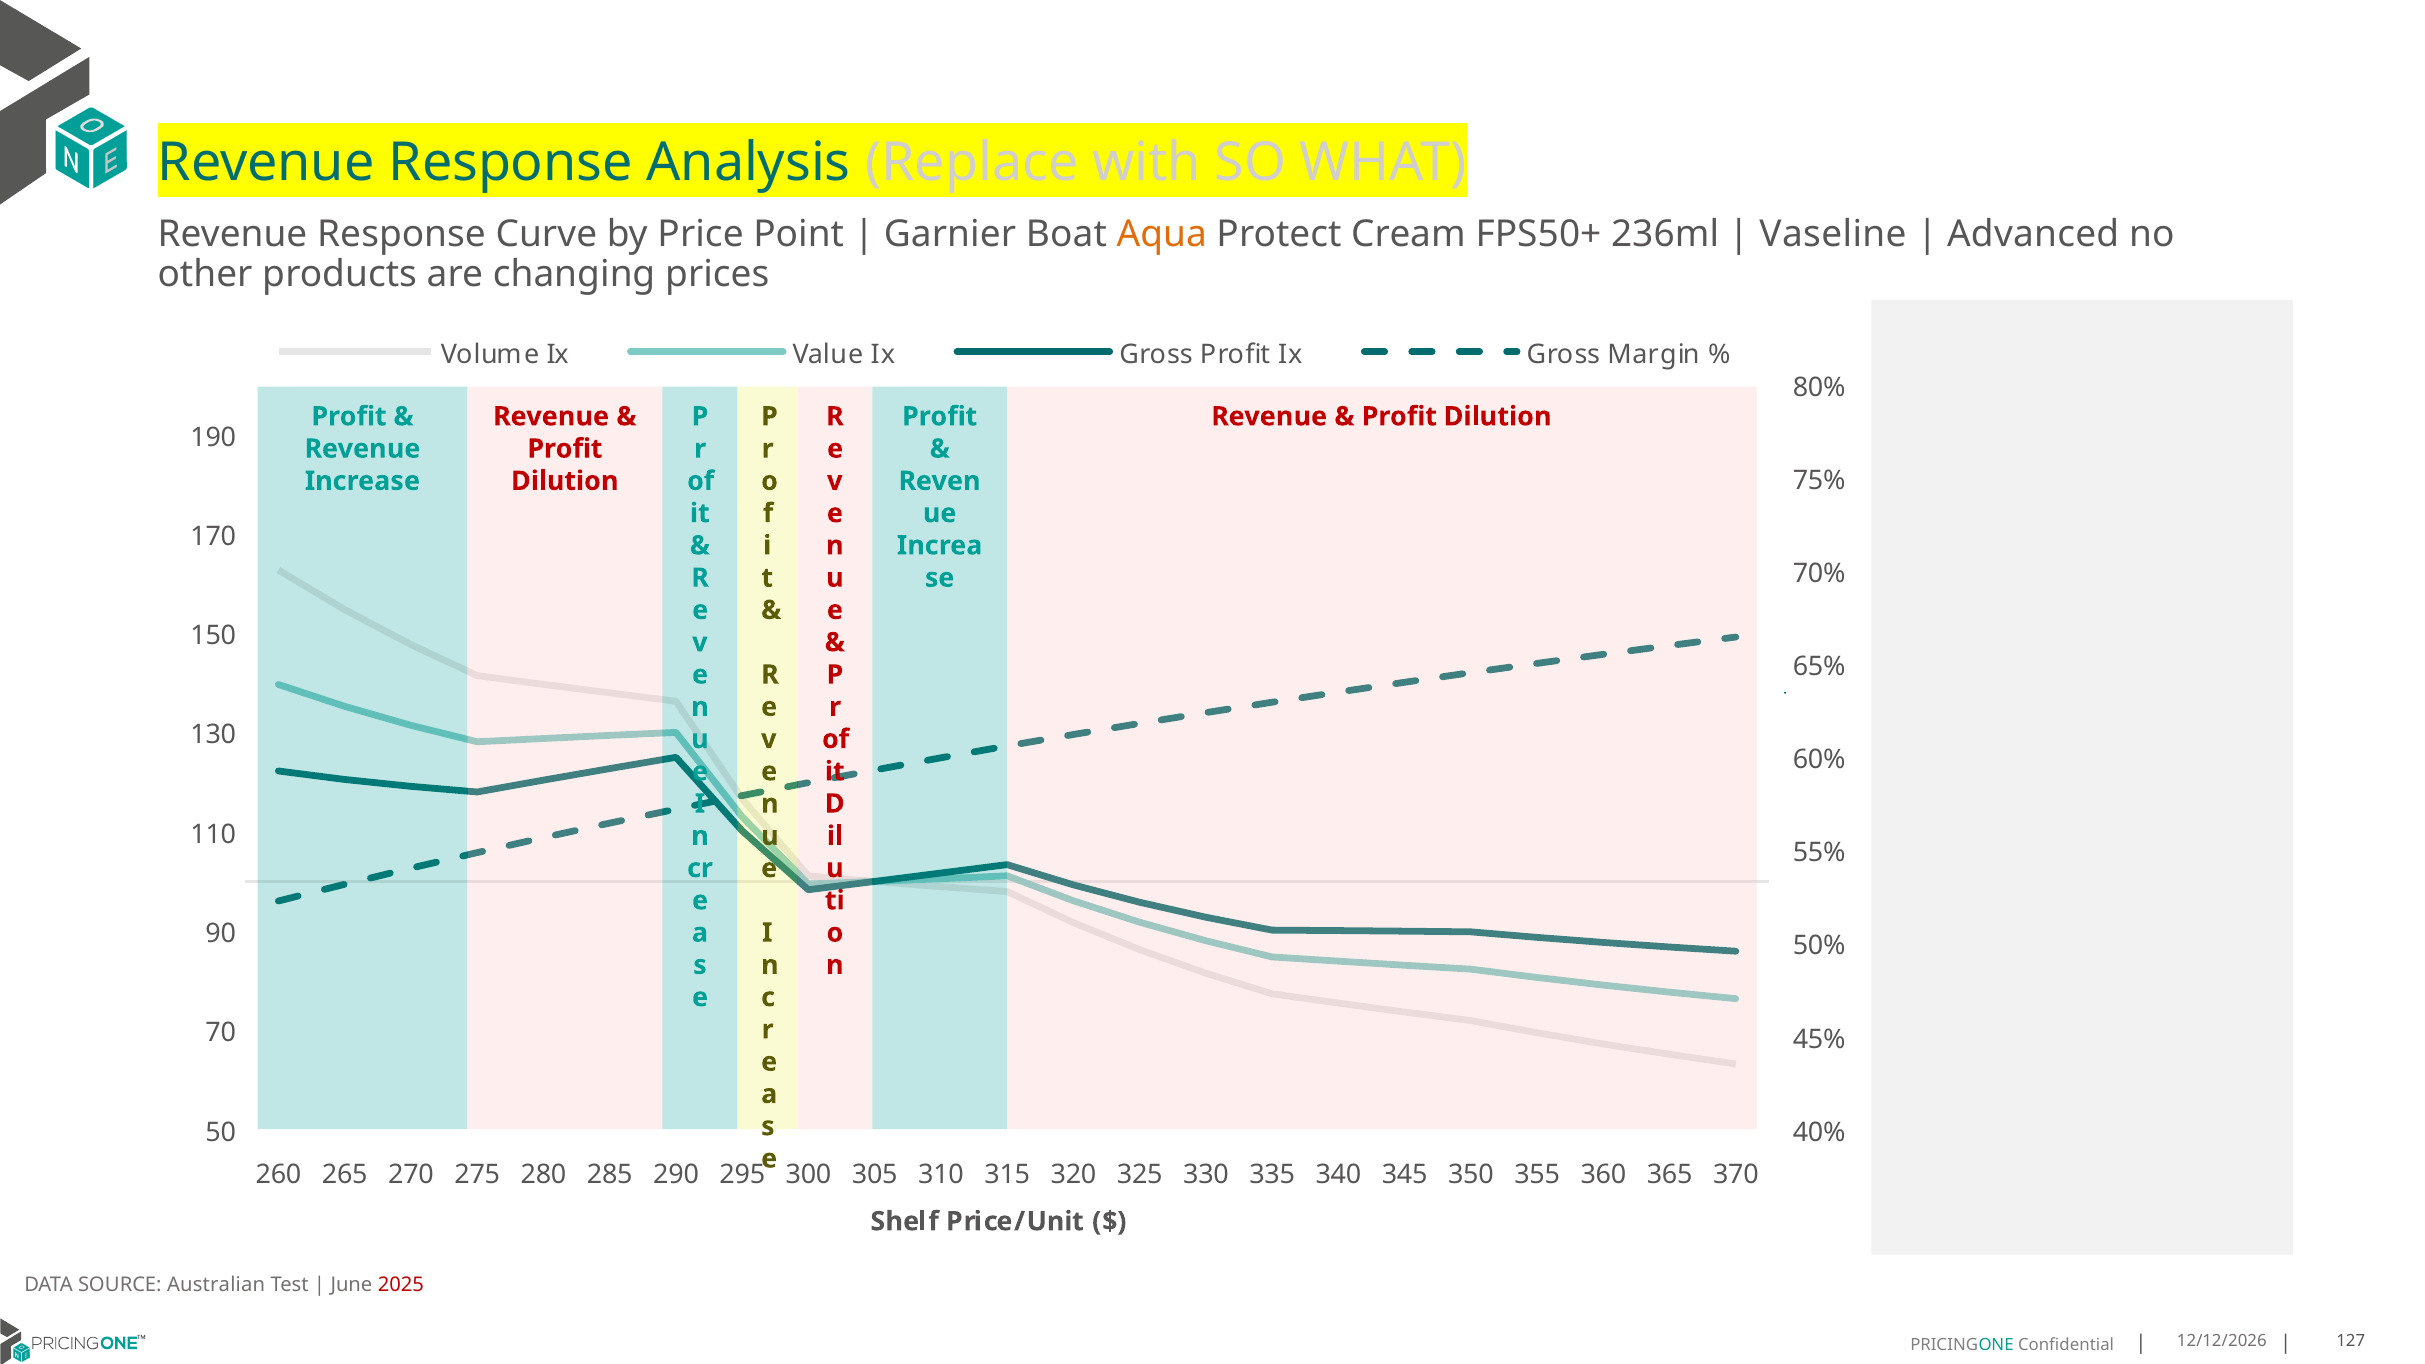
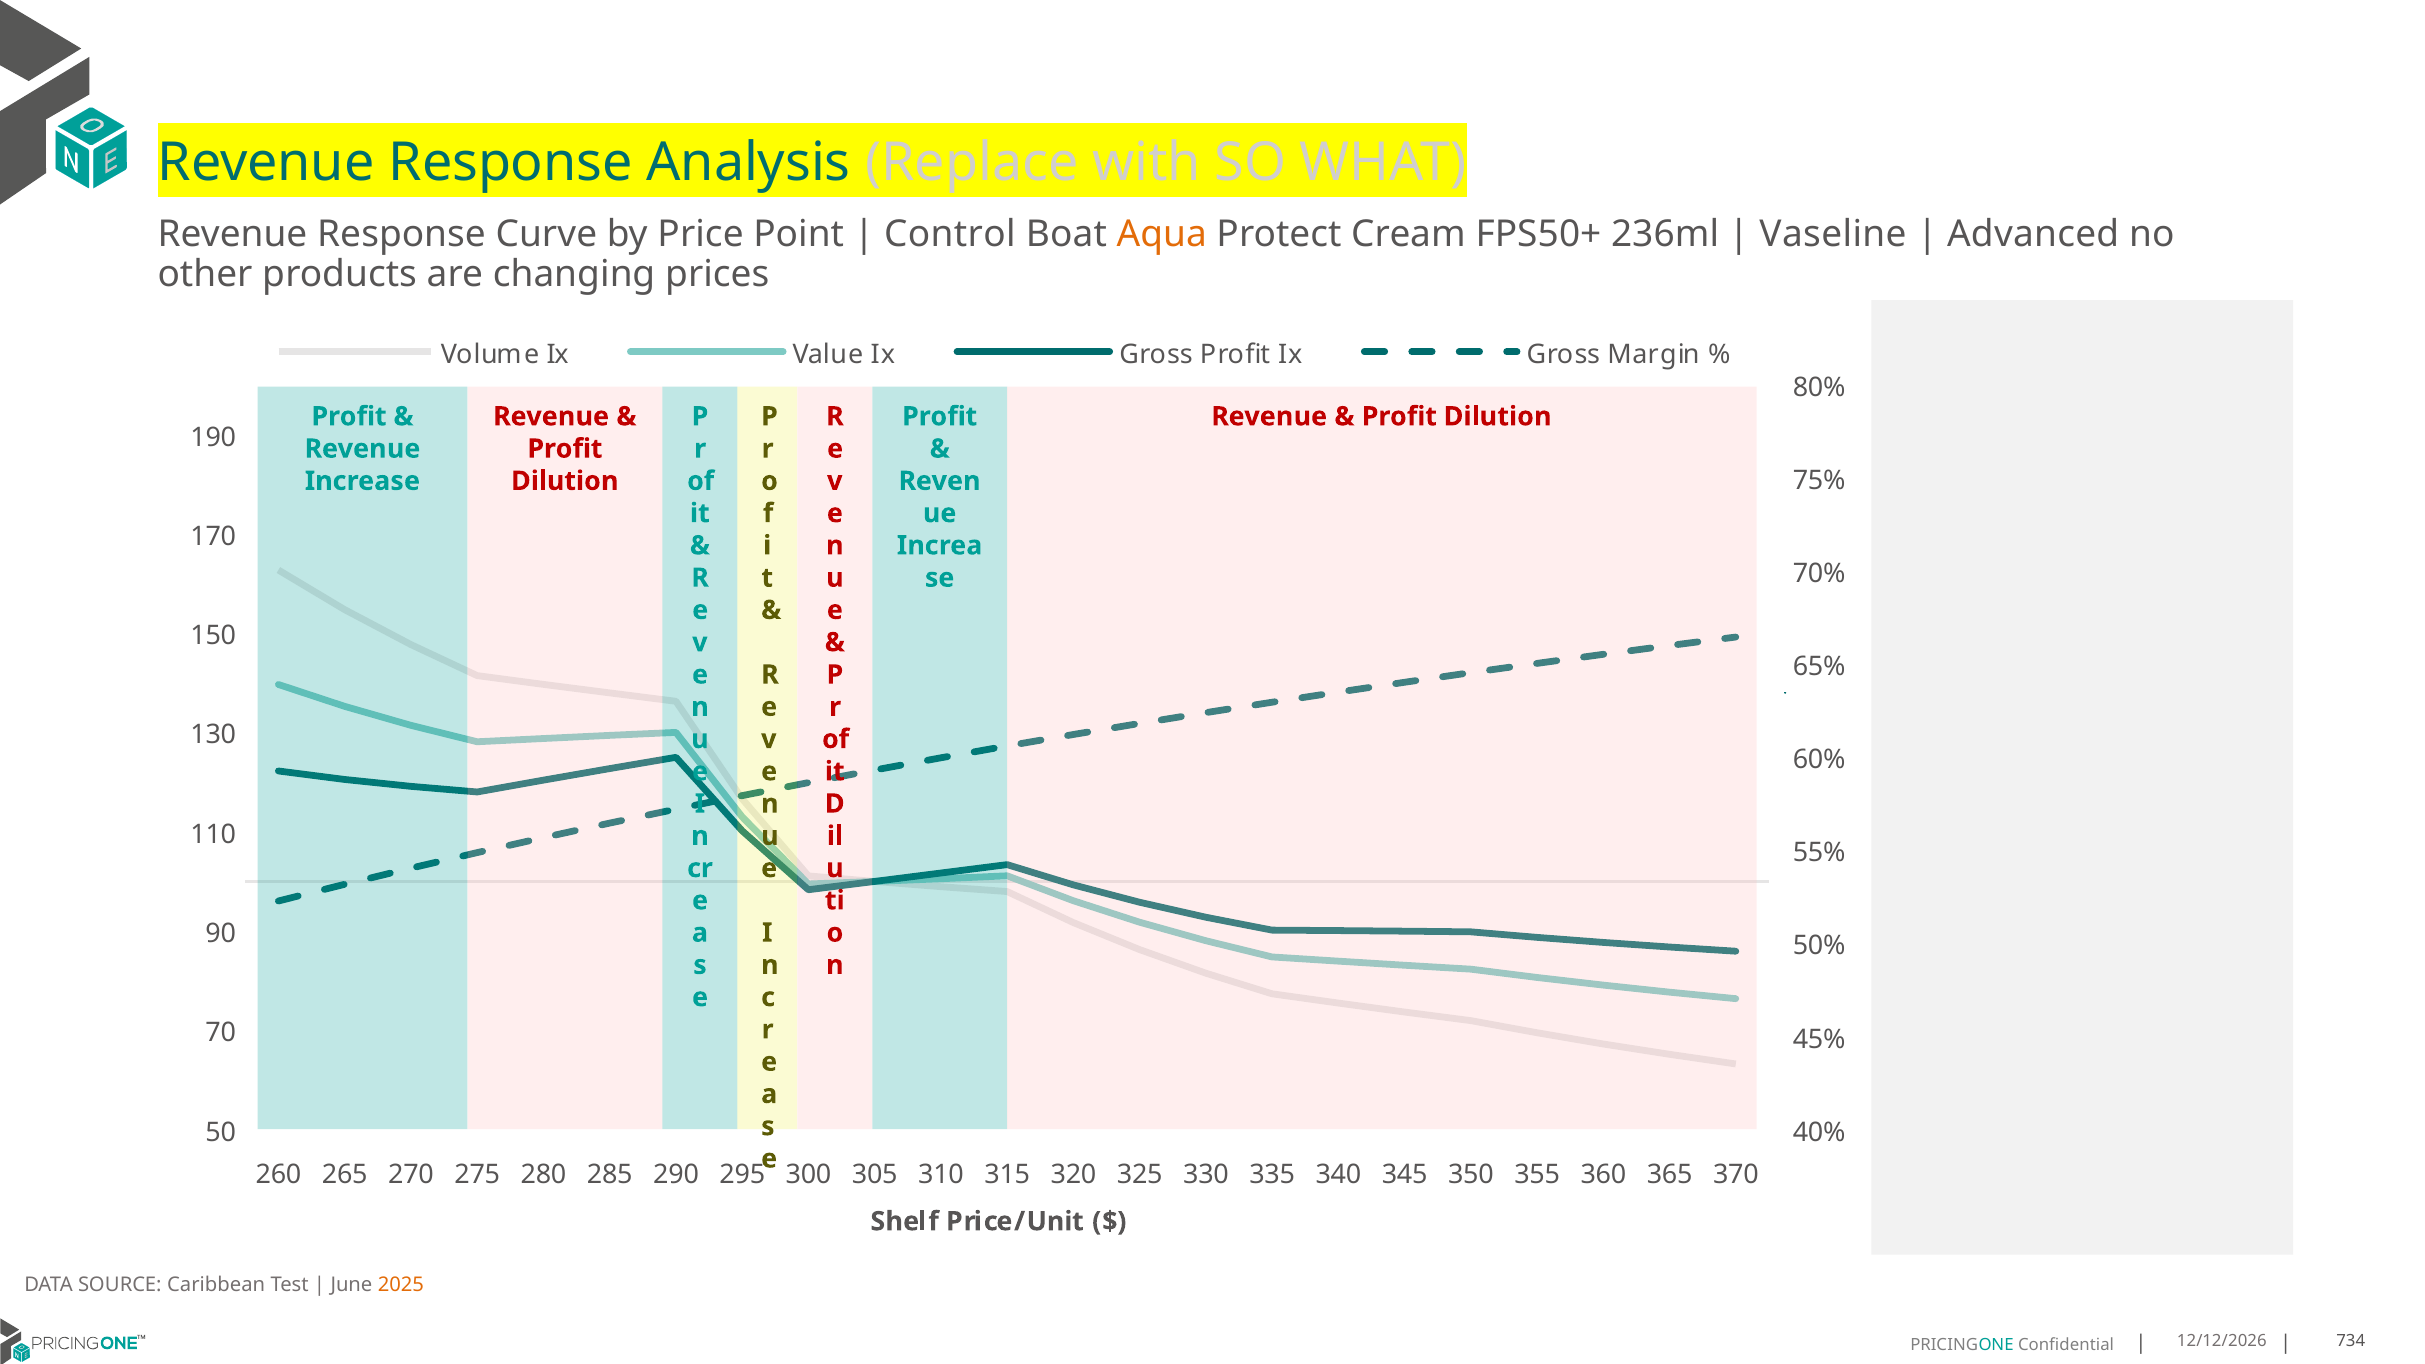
Garnier: Garnier -> Control (950, 235)
Australian: Australian -> Caribbean (216, 1285)
2025 colour: red -> orange (401, 1285)
127: 127 -> 734 (2351, 1341)
